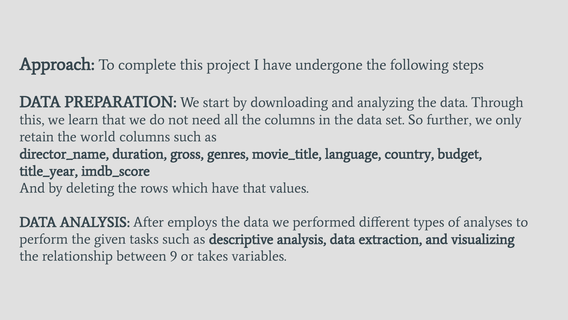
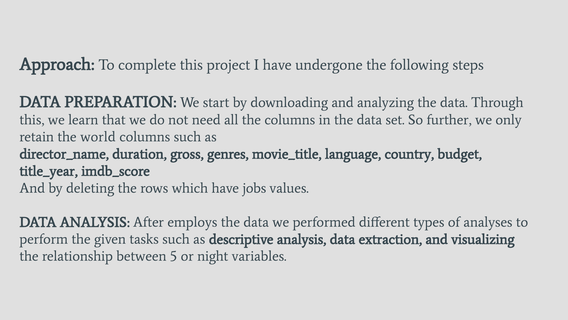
have that: that -> jobs (254, 188)
9: 9 -> 5 (174, 256)
takes: takes -> night (213, 256)
